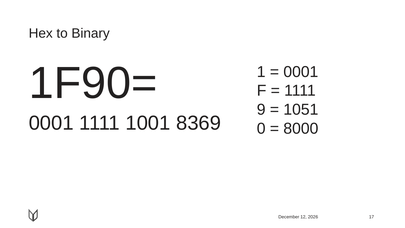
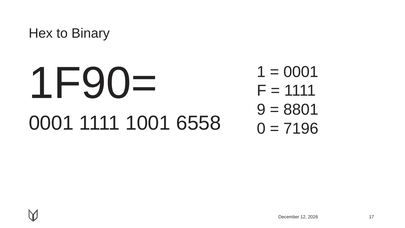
1051: 1051 -> 8801 (301, 110)
8369: 8369 -> 6558 (199, 123)
8000: 8000 -> 7196 (301, 129)
